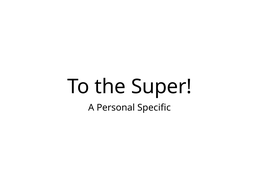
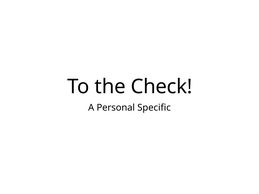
Super: Super -> Check (161, 87)
